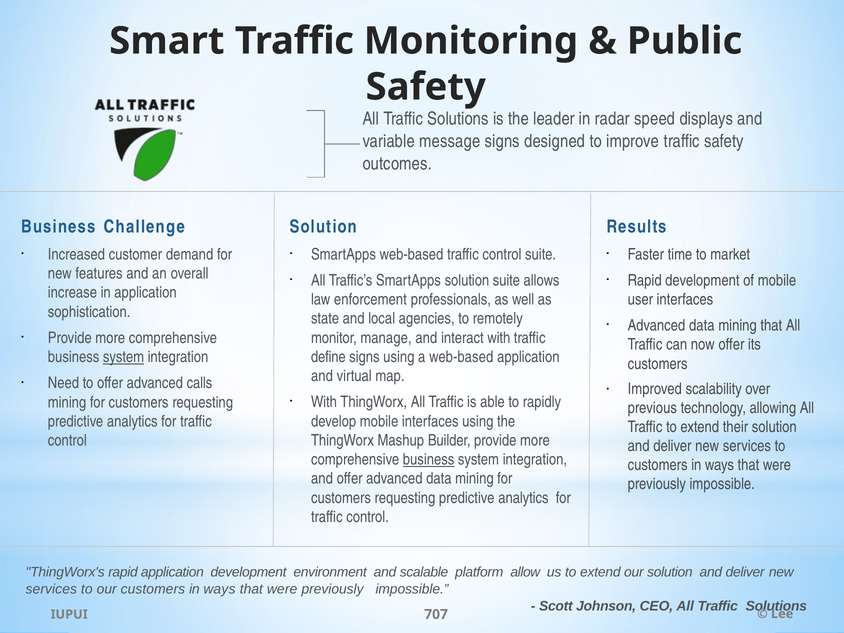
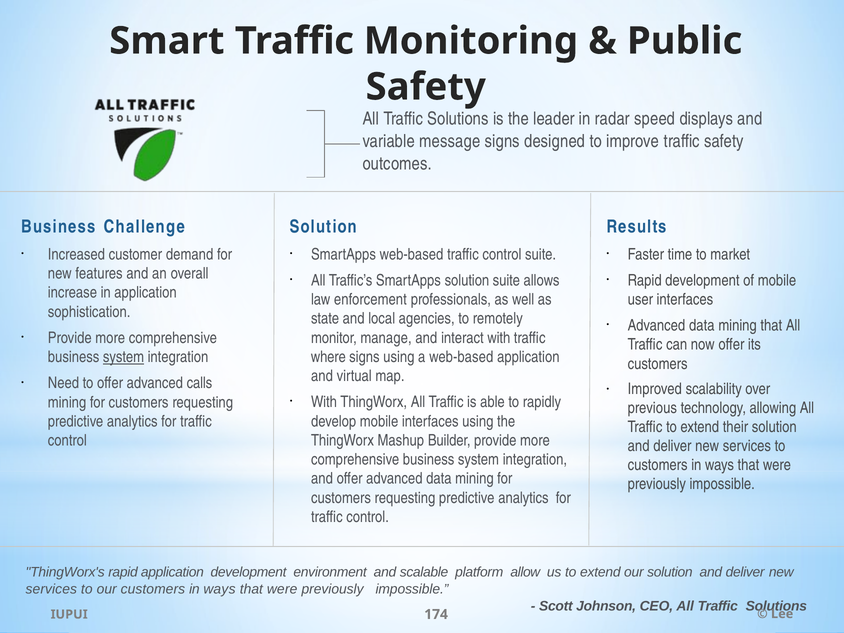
define: define -> where (328, 357)
business underline: present -> none (429, 459)
707: 707 -> 174 (436, 614)
